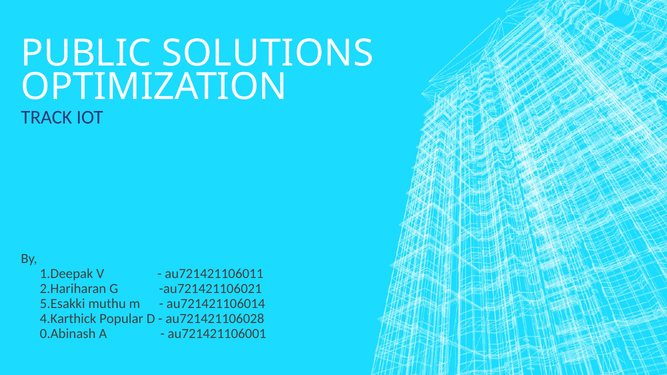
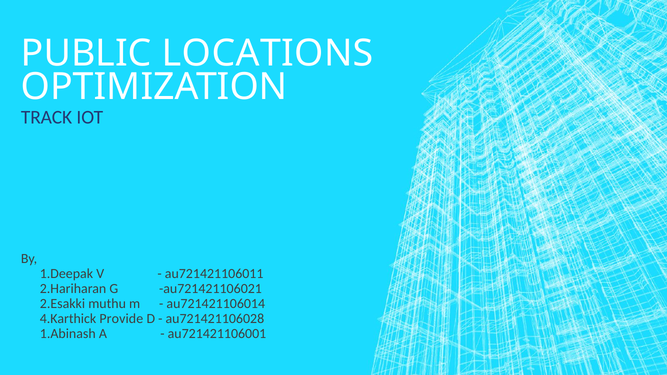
SOLUTIONS: SOLUTIONS -> LOCATIONS (268, 53)
5.Esakki: 5.Esakki -> 2.Esakki (62, 304)
Popular: Popular -> Provide (121, 319)
0.Abinash: 0.Abinash -> 1.Abinash (68, 334)
